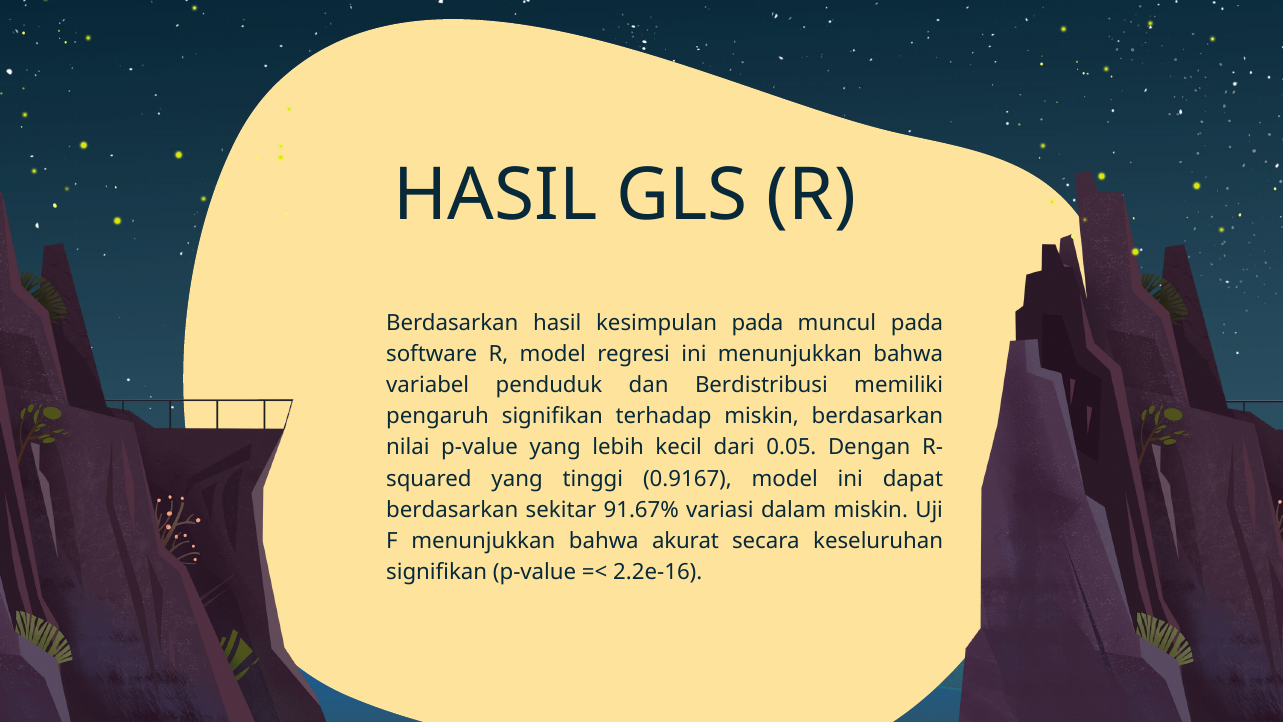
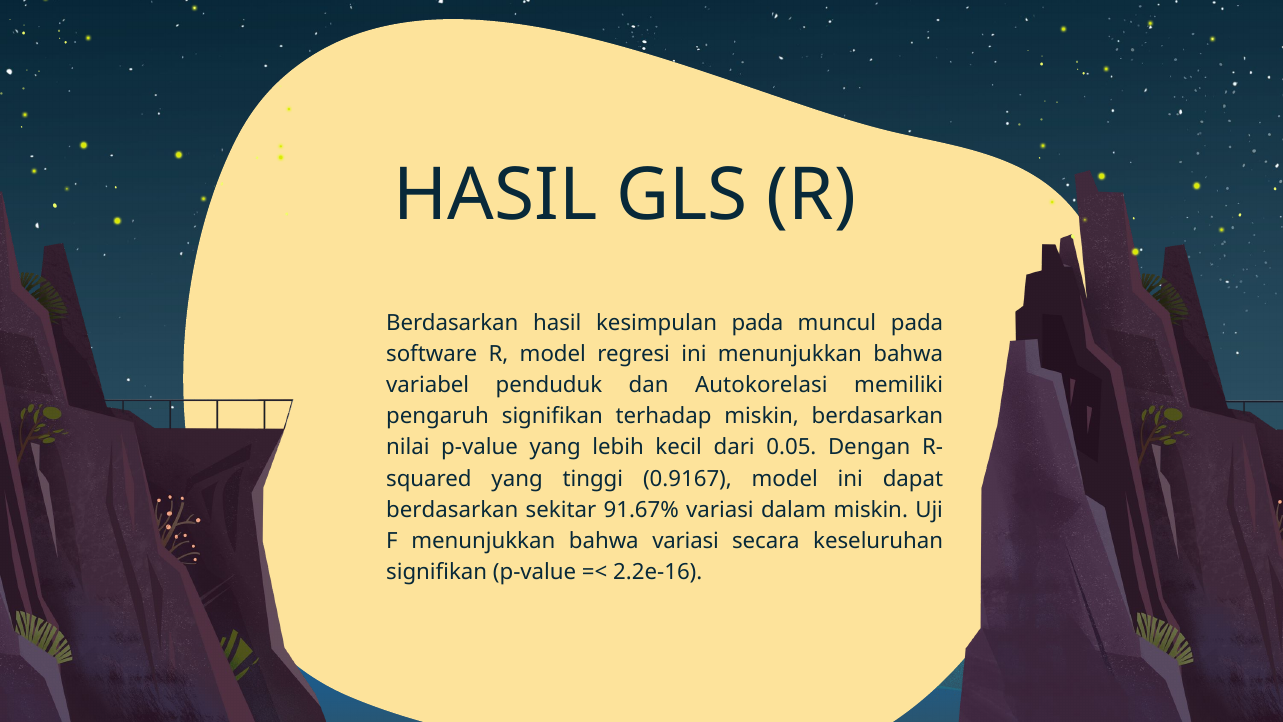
Berdistribusi: Berdistribusi -> Autokorelasi (761, 385)
bahwa akurat: akurat -> variasi (686, 541)
